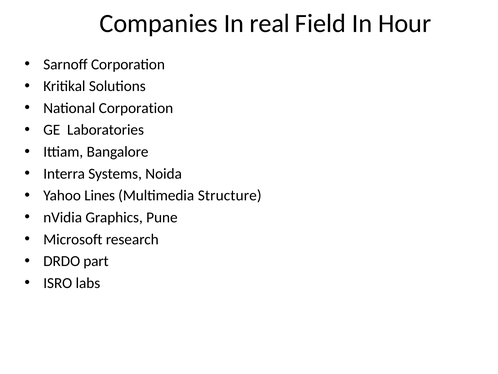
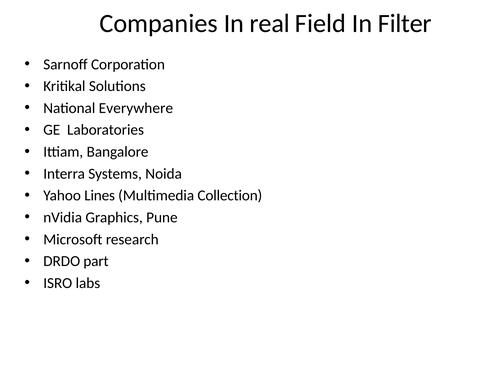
Hour: Hour -> Filter (405, 23)
National Corporation: Corporation -> Everywhere (136, 108)
Structure: Structure -> Collection (230, 195)
